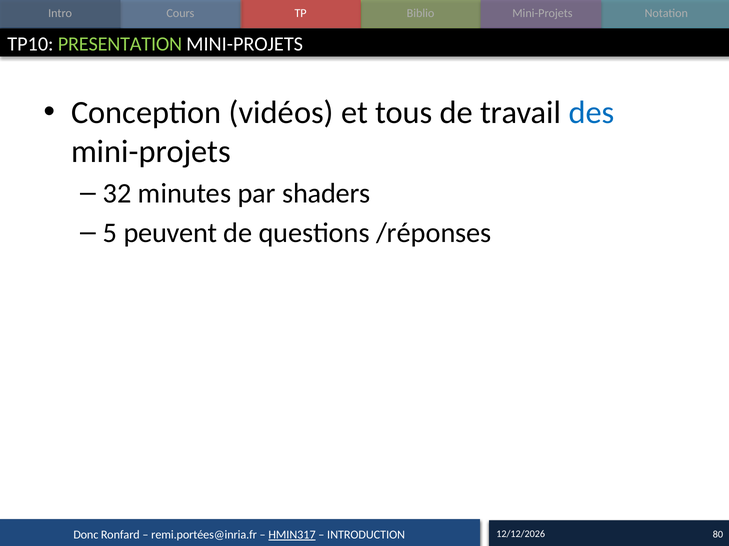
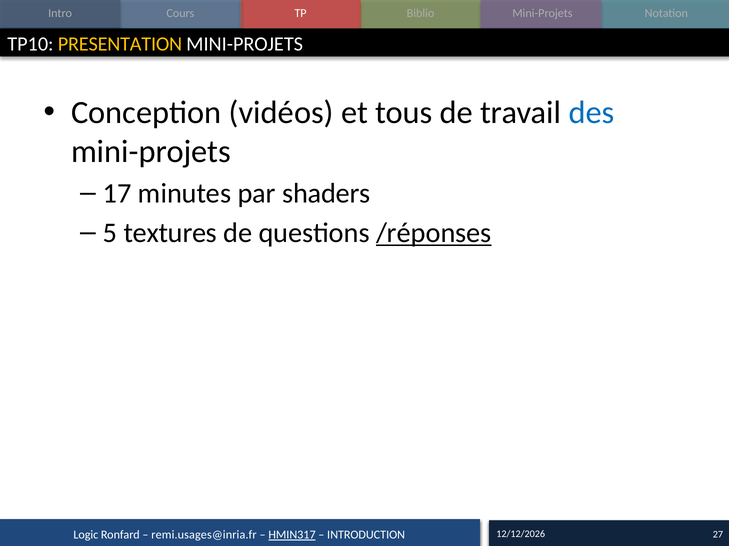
PRESENTATION colour: light green -> yellow (120, 44)
32: 32 -> 17 (117, 194)
peuvent: peuvent -> textures (170, 233)
/réponses underline: none -> present (434, 233)
Donc: Donc -> Logic (86, 536)
remi.portées@inria.fr: remi.portées@inria.fr -> remi.usages@inria.fr (204, 536)
80: 80 -> 27 (718, 535)
